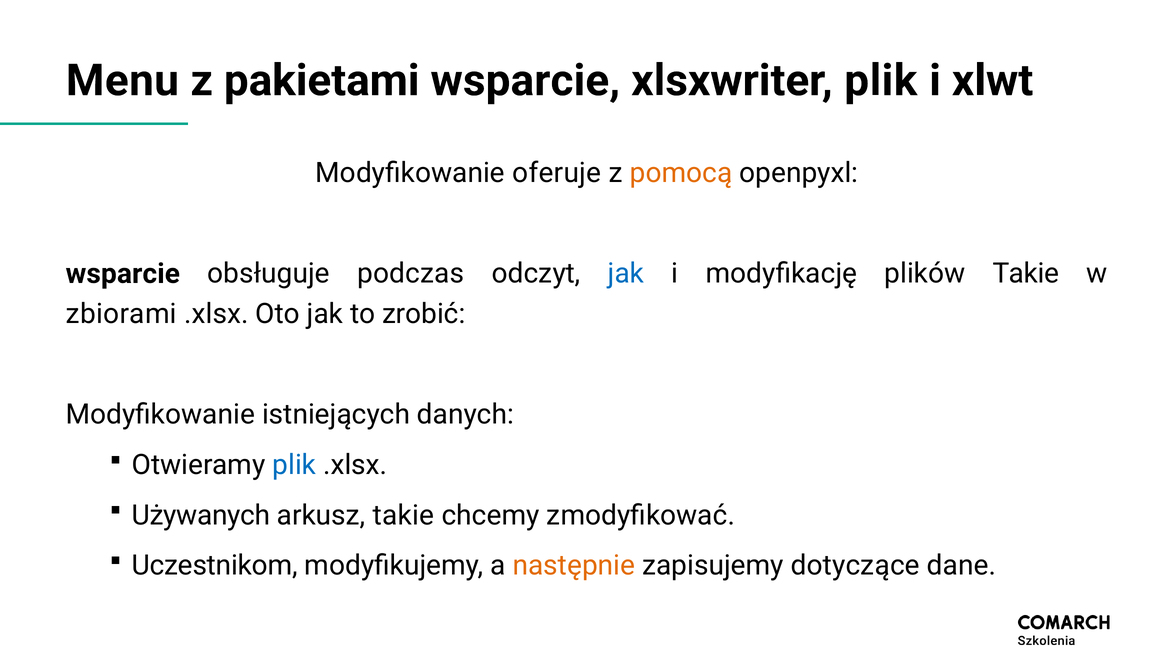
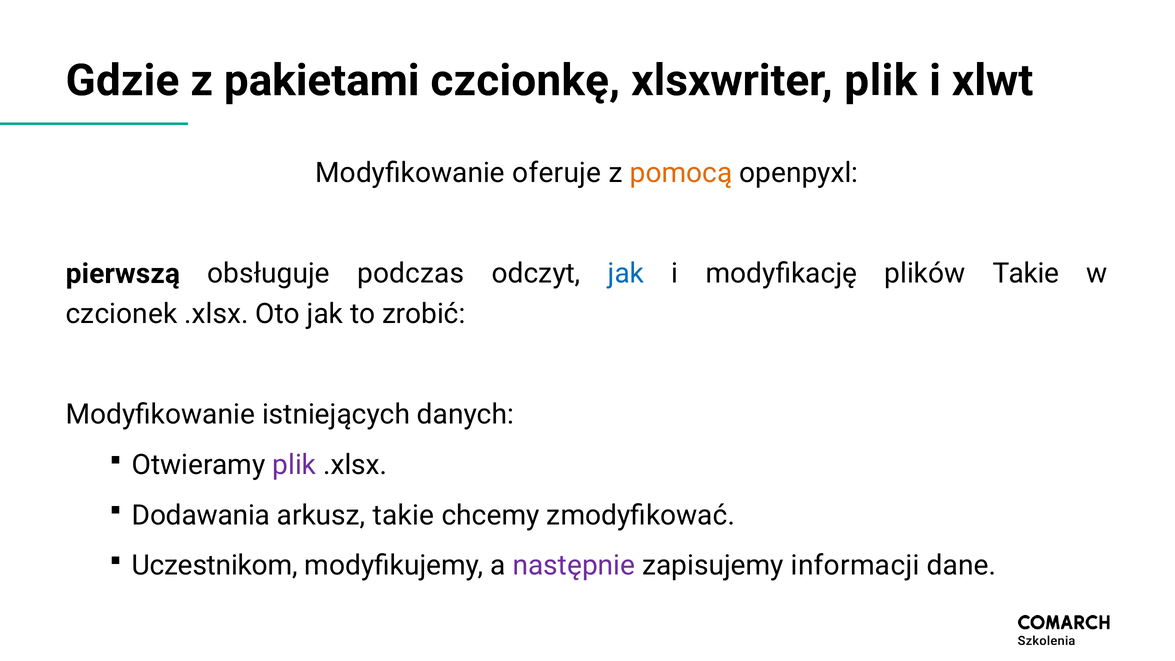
Menu: Menu -> Gdzie (122, 81)
pakietami wsparcie: wsparcie -> czcionkę (525, 81)
wsparcie: wsparcie -> pierwszą (123, 274)
zbiorami: zbiorami -> czcionek (121, 314)
plik colour: blue -> purple (294, 465)
Używanych: Używanych -> Dodawania (201, 515)
następnie colour: orange -> purple (574, 565)
dotyczące: dotyczące -> informacji (855, 565)
